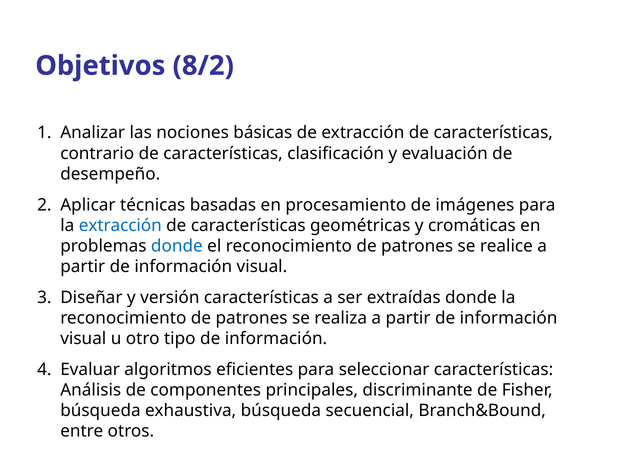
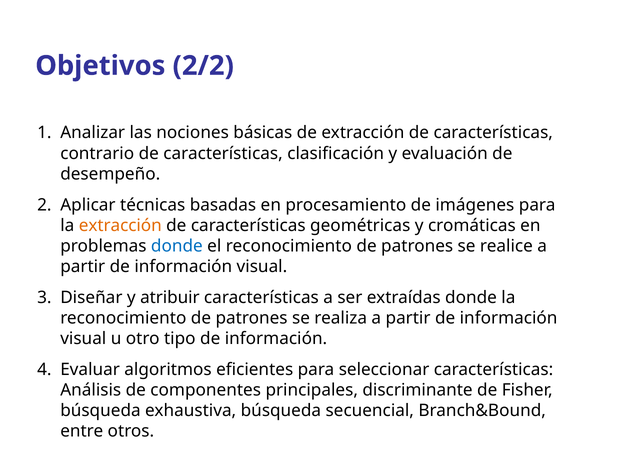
8/2: 8/2 -> 2/2 (203, 66)
extracción colour: blue -> orange (120, 225)
versión: versión -> atribuir (170, 297)
